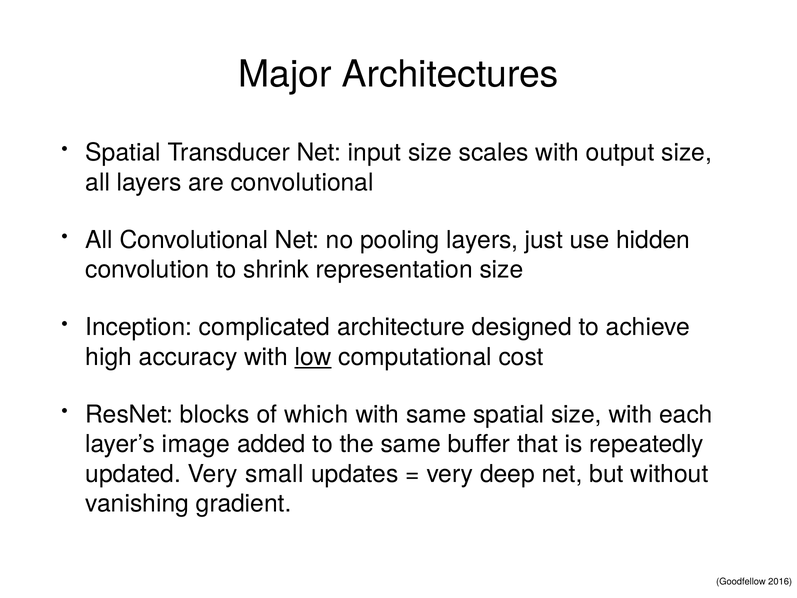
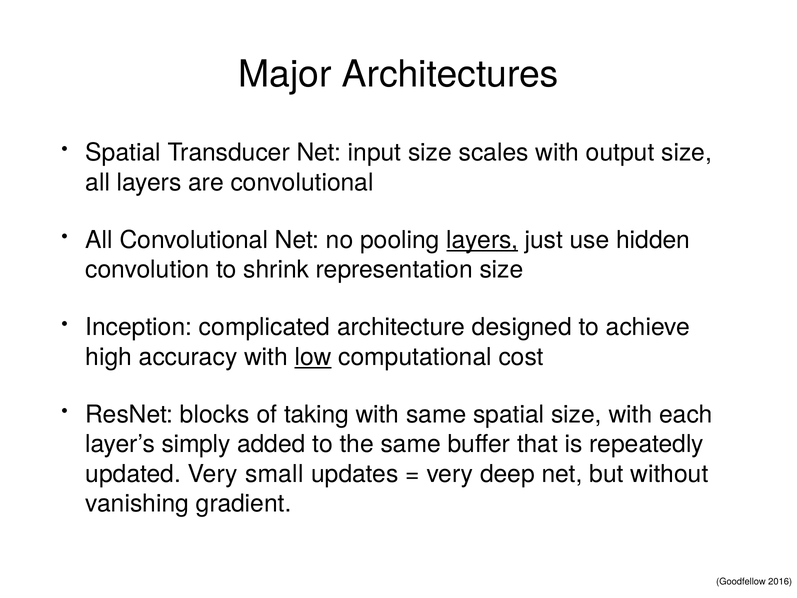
layers underline: none -> present (482, 240)
which: which -> taking (316, 414)
image: image -> simply (196, 444)
